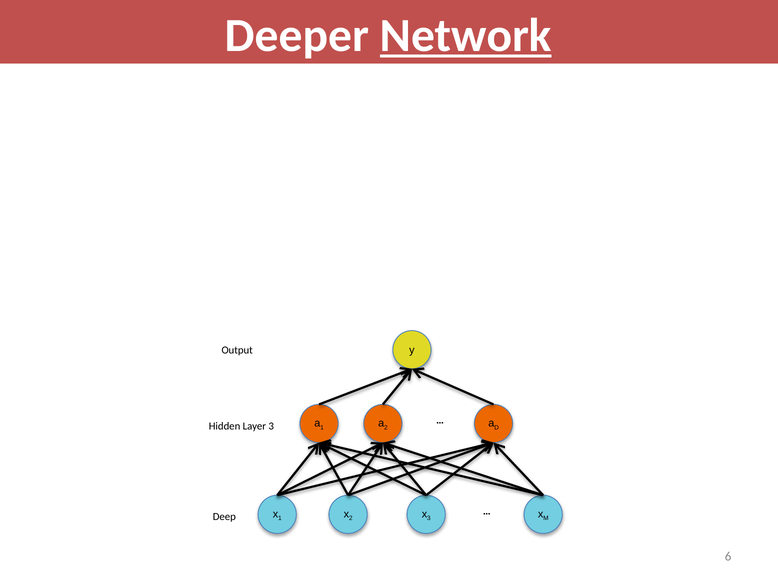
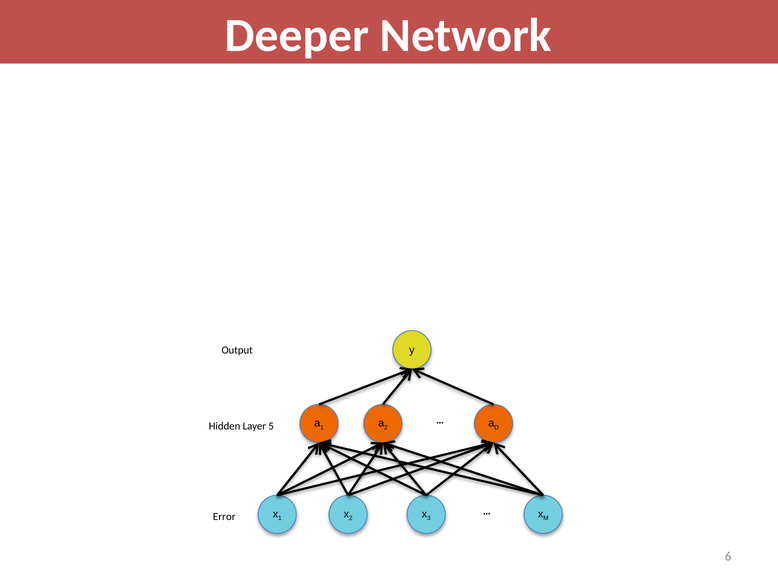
Network underline: present -> none (466, 36)
Layer 3: 3 -> 5 (271, 426)
Deep: Deep -> Error (224, 517)
